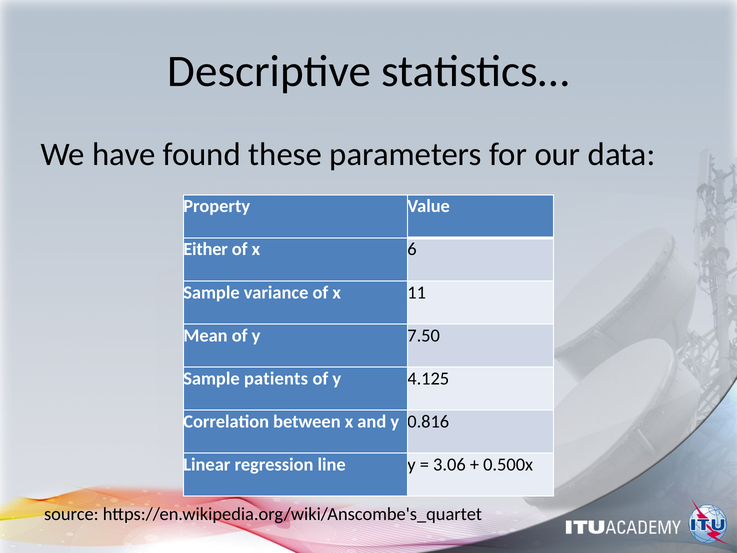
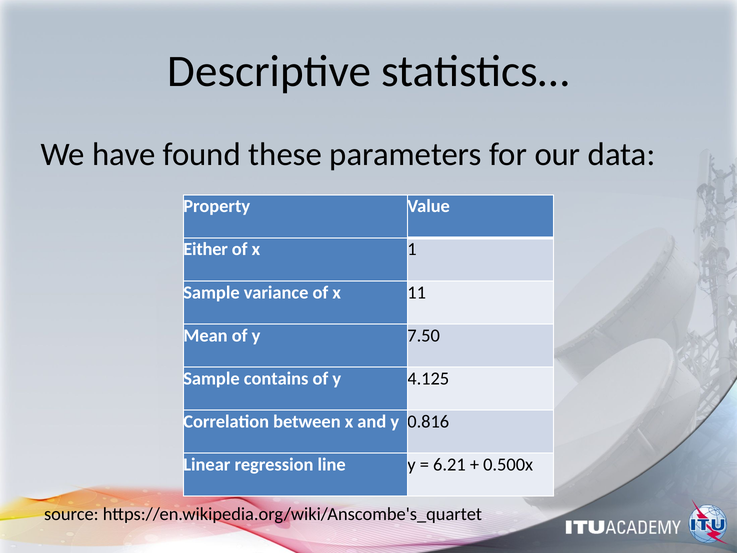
6: 6 -> 1 (412, 249)
patients: patients -> contains (276, 378)
3.06: 3.06 -> 6.21 (449, 464)
